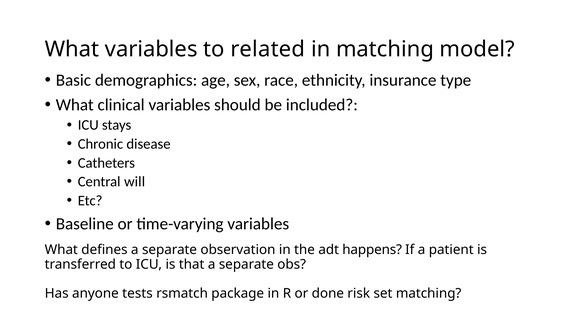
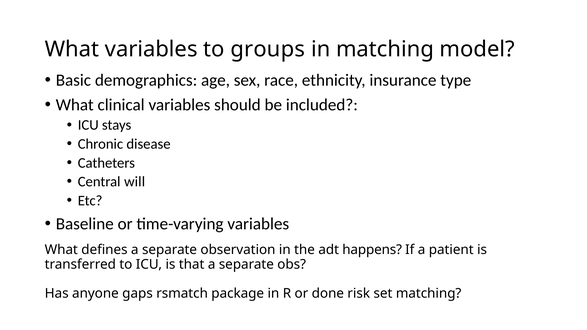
related: related -> groups (268, 49)
tests: tests -> gaps (138, 293)
